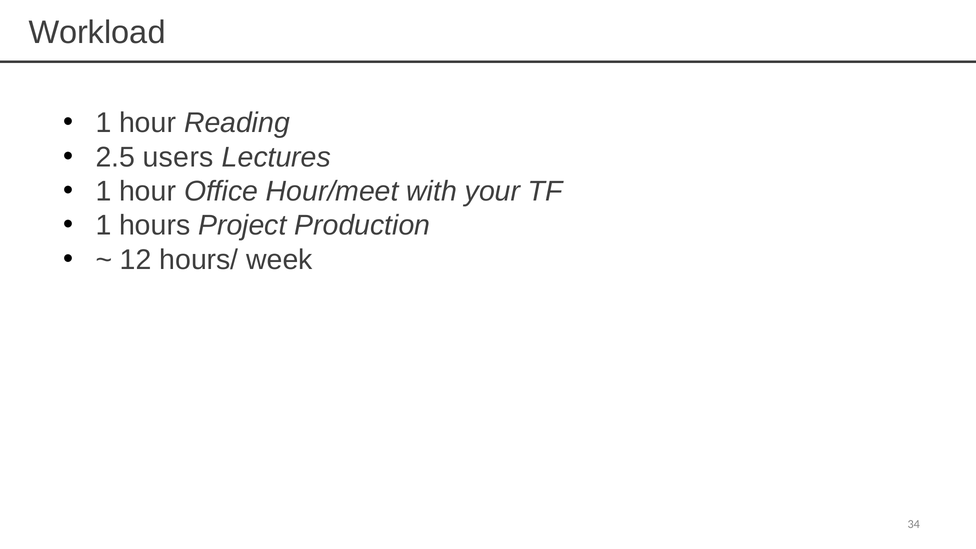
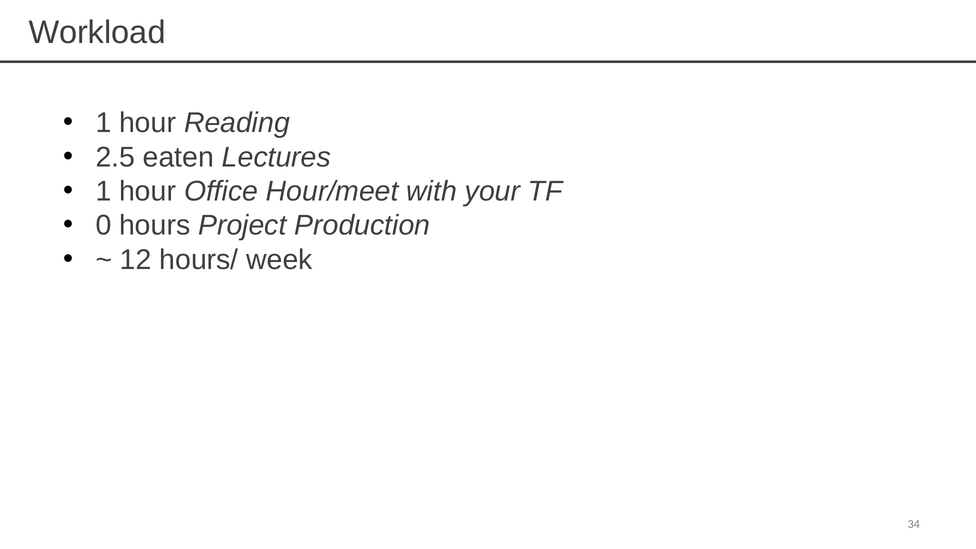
users: users -> eaten (178, 157)
1: 1 -> 0 (103, 226)
